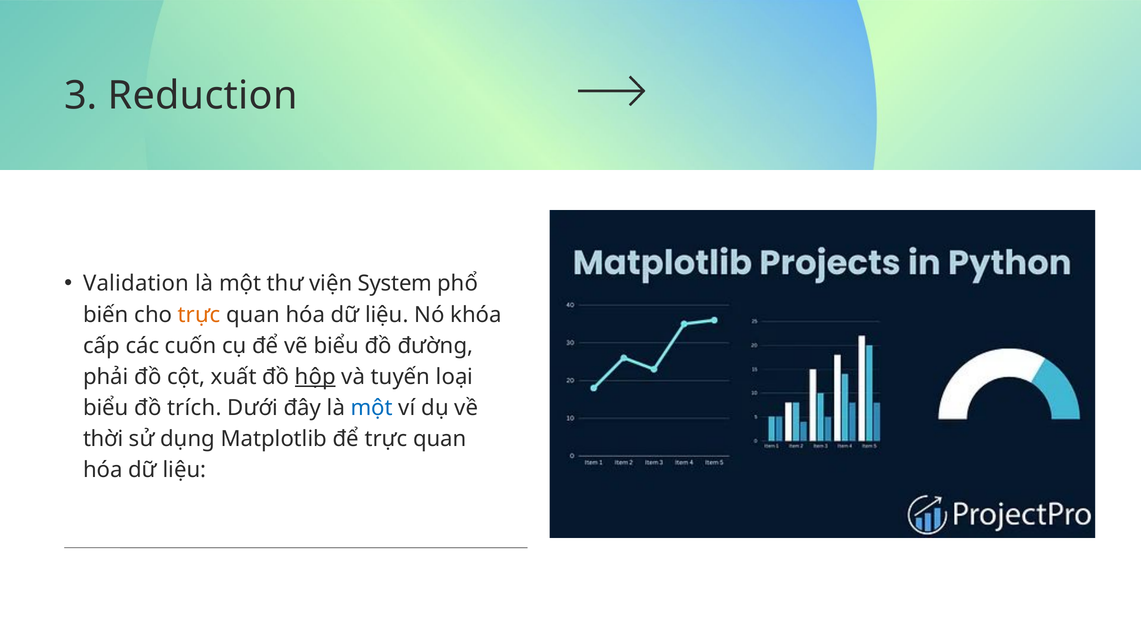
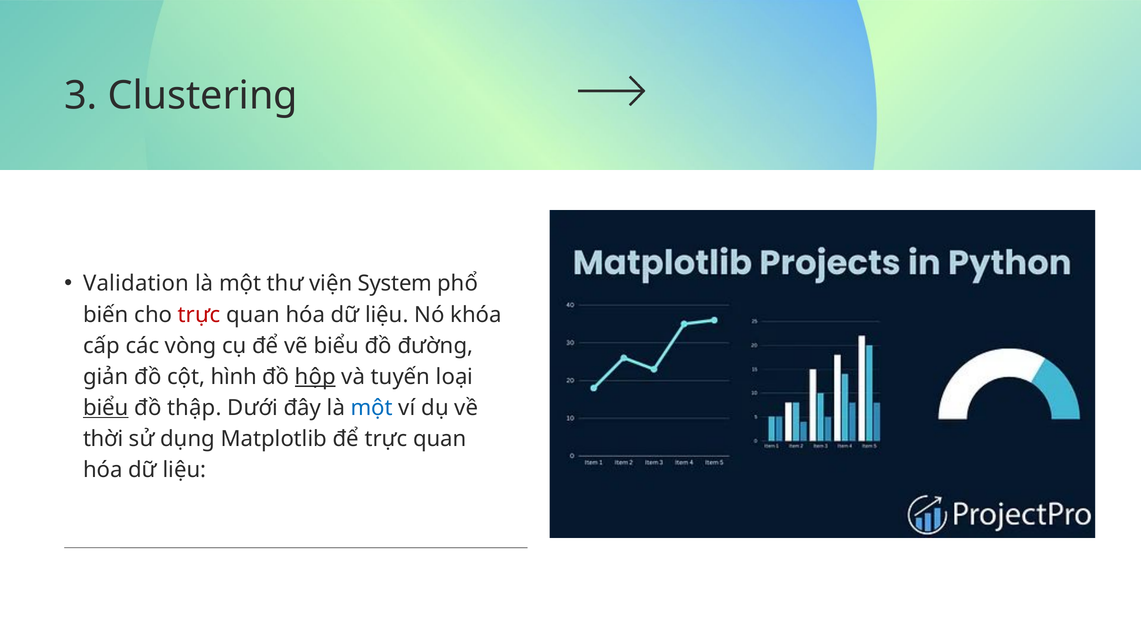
Reduction: Reduction -> Clustering (203, 96)
trực colour: orange -> red (199, 315)
cuốn: cuốn -> vòng (191, 346)
phải: phải -> giản (106, 377)
xuất: xuất -> hình (234, 377)
biểu underline: none -> present (106, 408)
trích: trích -> thập (194, 408)
